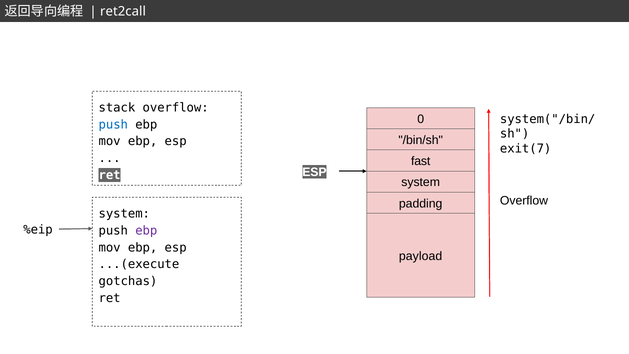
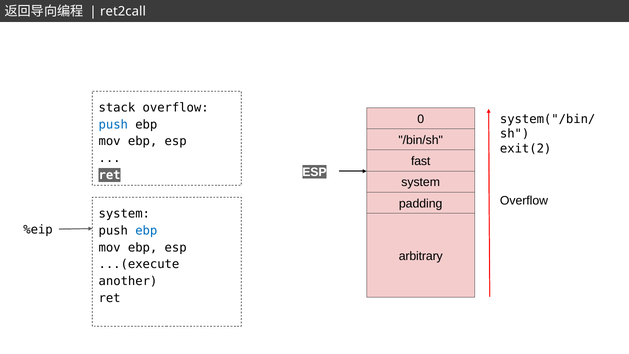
exit(7: exit(7 -> exit(2 (526, 148)
ebp colour: purple -> blue (146, 231)
payload: payload -> arbitrary (421, 256)
gotchas: gotchas -> another (128, 281)
